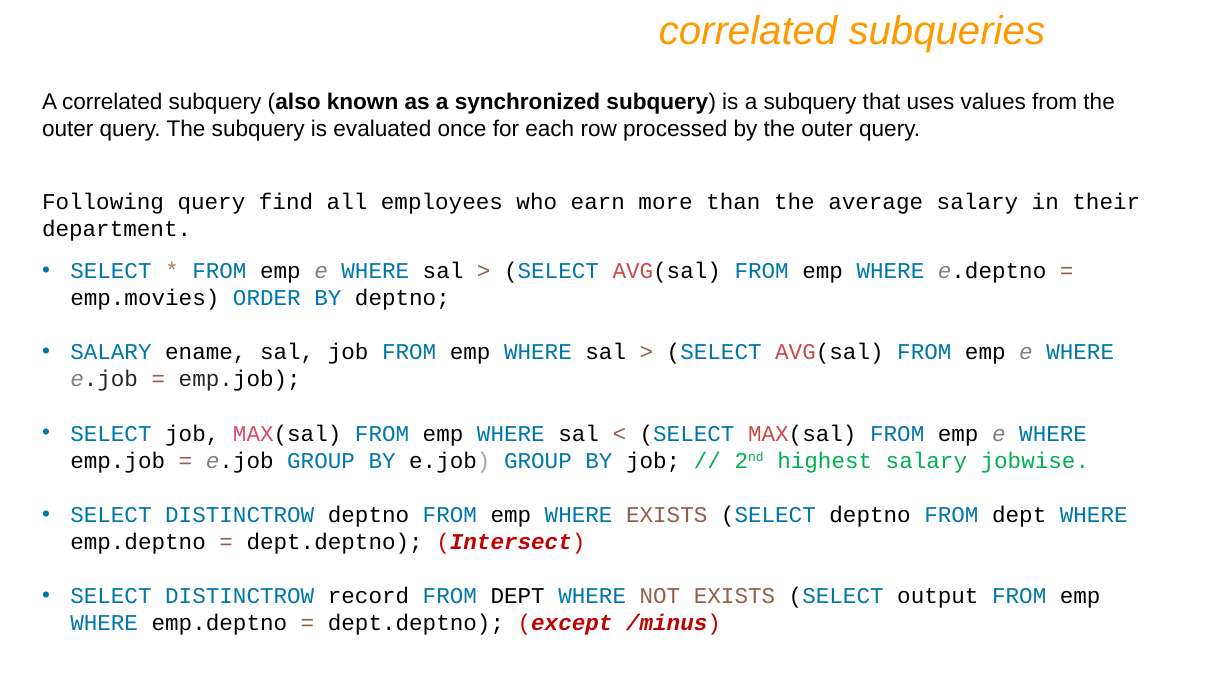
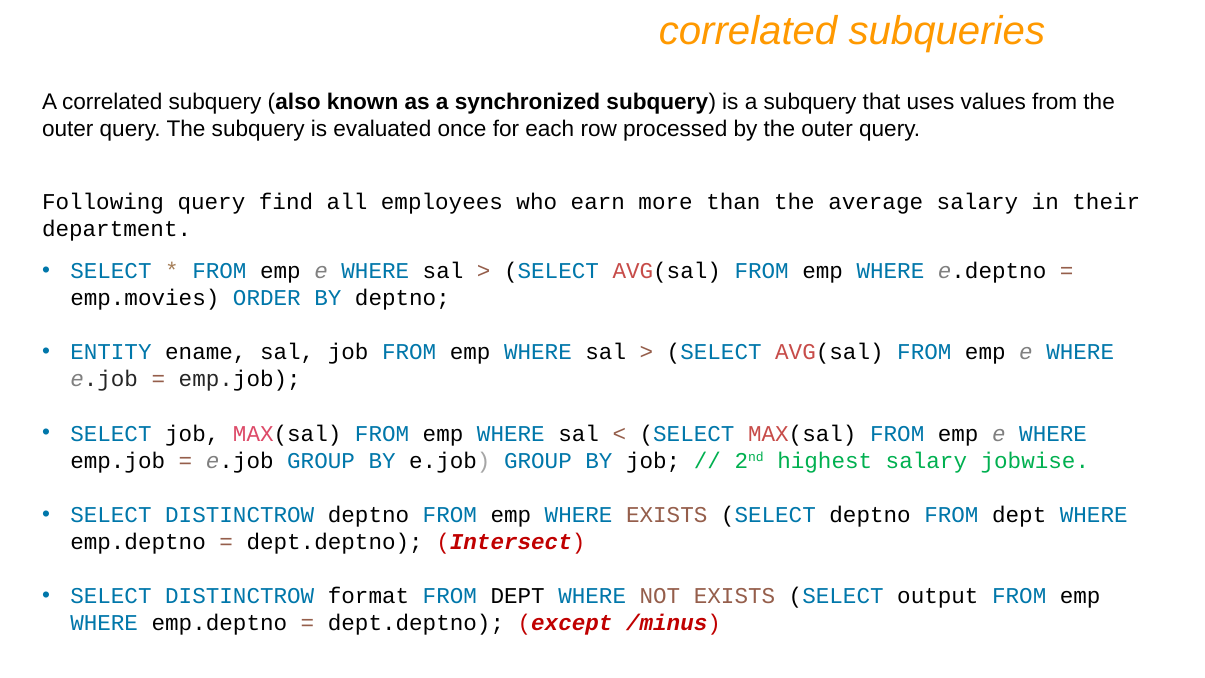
SALARY: SALARY -> ENTITY (111, 352)
record: record -> format (369, 596)
